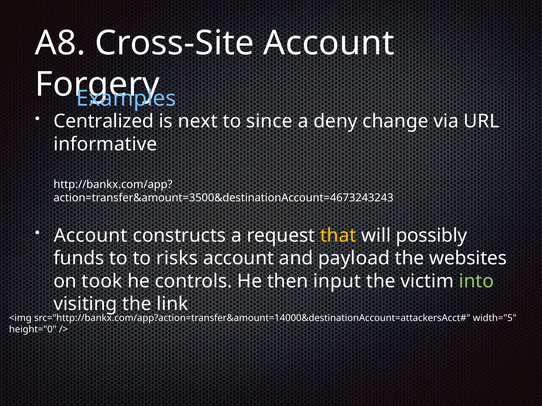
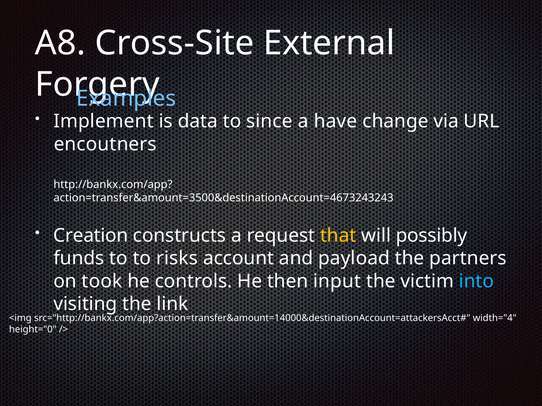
Cross-Site Account: Account -> External (329, 43)
Centralized: Centralized -> Implement (104, 121)
next: next -> data (198, 121)
deny: deny -> have (335, 121)
informative: informative -> encoutners (105, 144)
Account: Account -> Creation (91, 236)
websites: websites -> partners (468, 259)
into colour: light green -> light blue (476, 282)
width="5: width="5 -> width="4 (495, 318)
